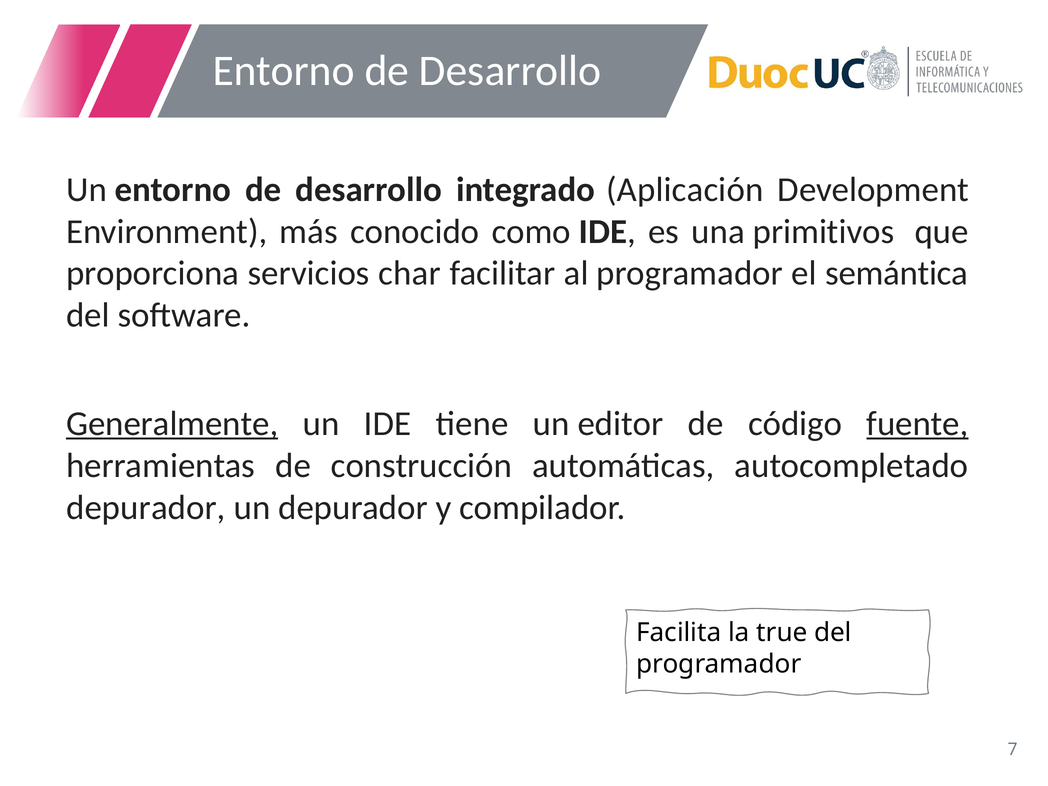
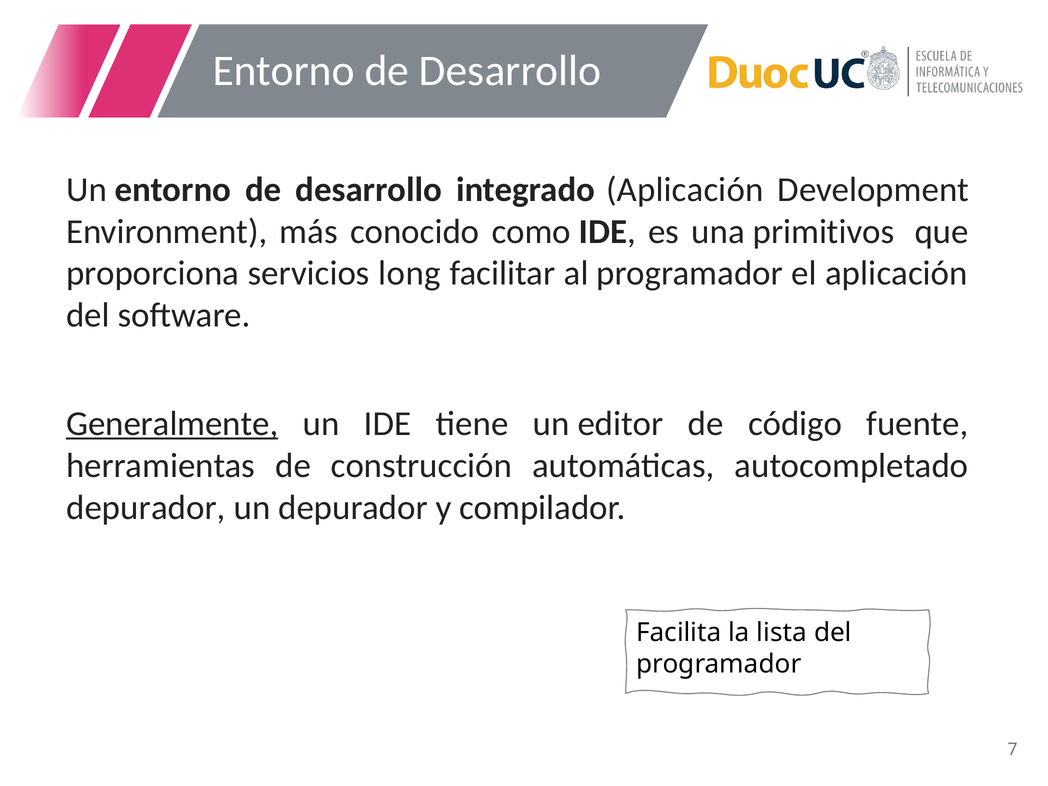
char: char -> long (410, 273)
el semántica: semántica -> aplicación (896, 273)
fuente underline: present -> none (917, 424)
true: true -> lista (782, 633)
